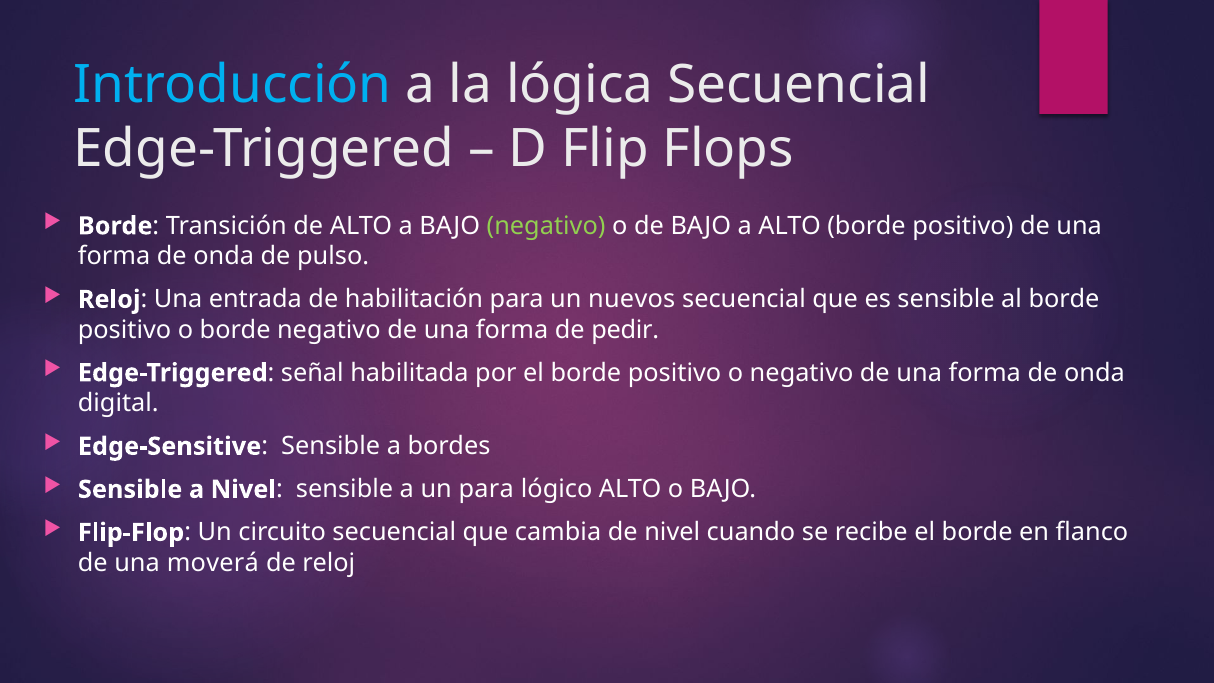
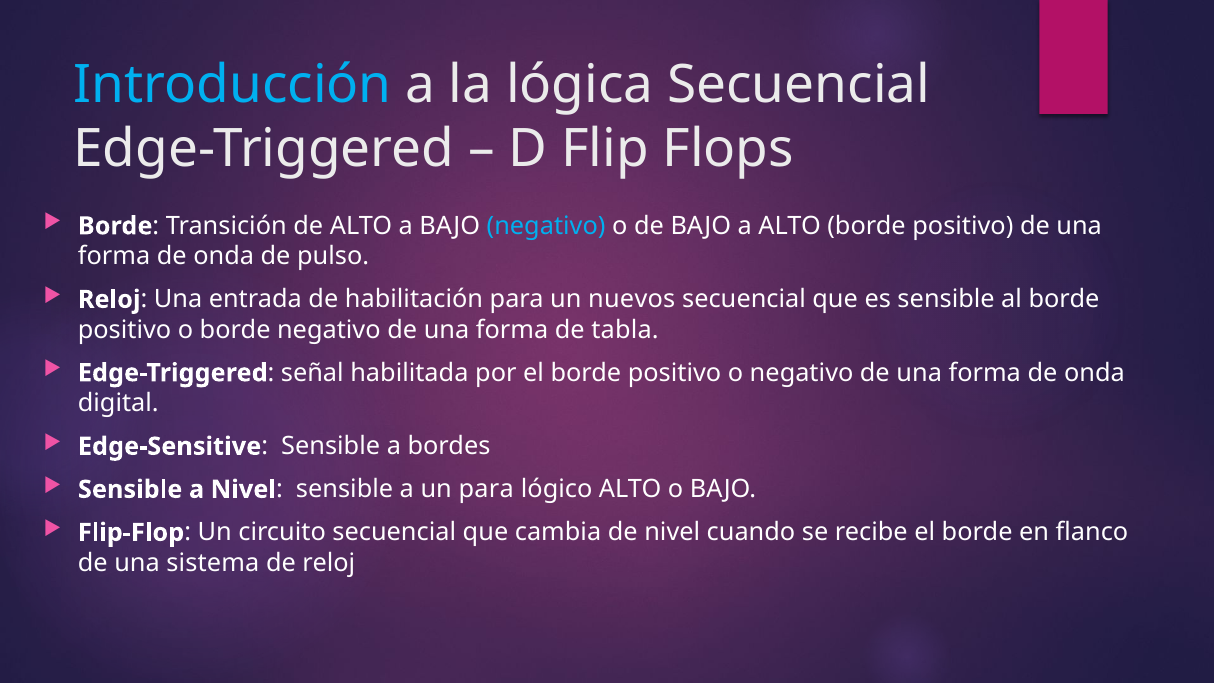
negativo colour: light green -> light blue (546, 226)
pedir: pedir -> tabla (625, 330)
moverá: moverá -> sistema (213, 563)
